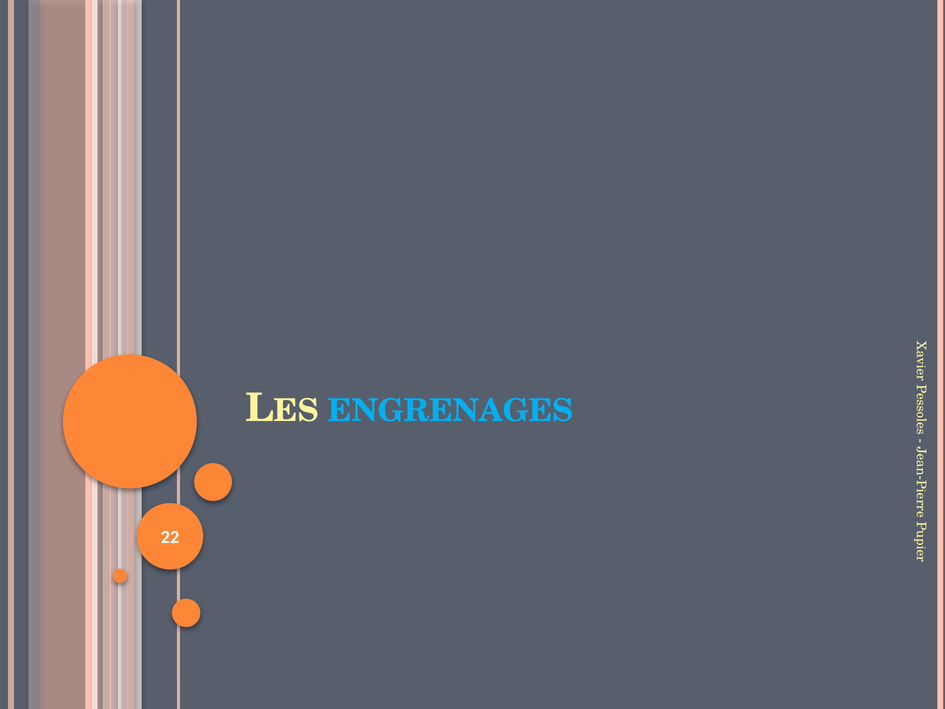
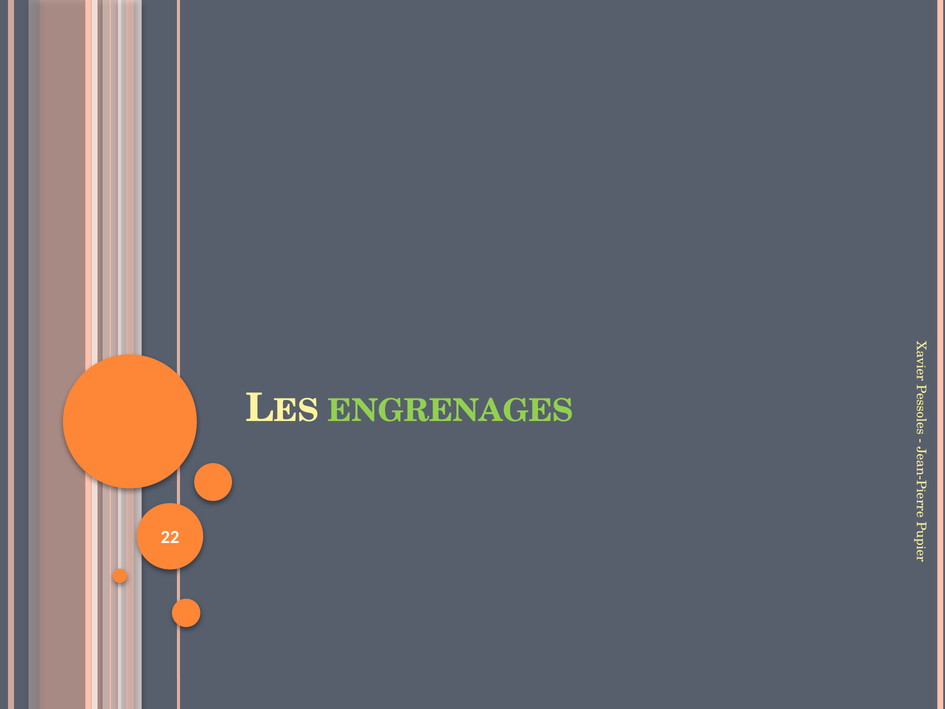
ENGRENAGES colour: light blue -> light green (451, 411)
